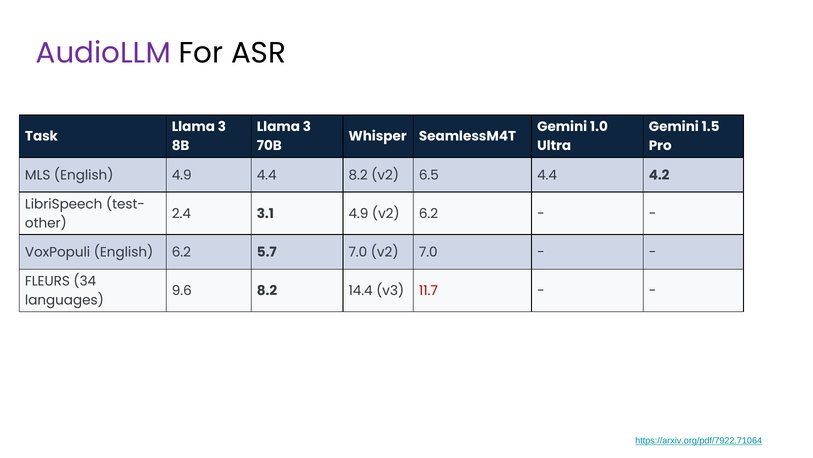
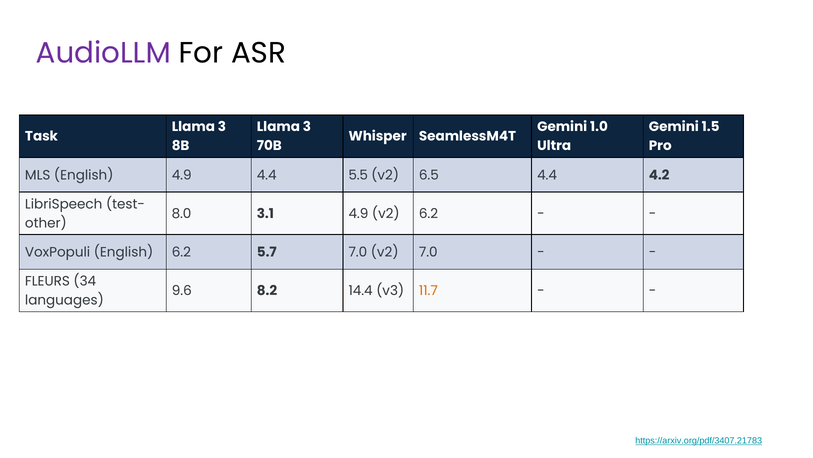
4.4 8.2: 8.2 -> 5.5 (358, 175)
2.4: 2.4 -> 8.0 (181, 213)
11.7 colour: red -> orange (428, 290)
https://arxiv.org/pdf/7922.71064: https://arxiv.org/pdf/7922.71064 -> https://arxiv.org/pdf/3407.21783 (699, 440)
